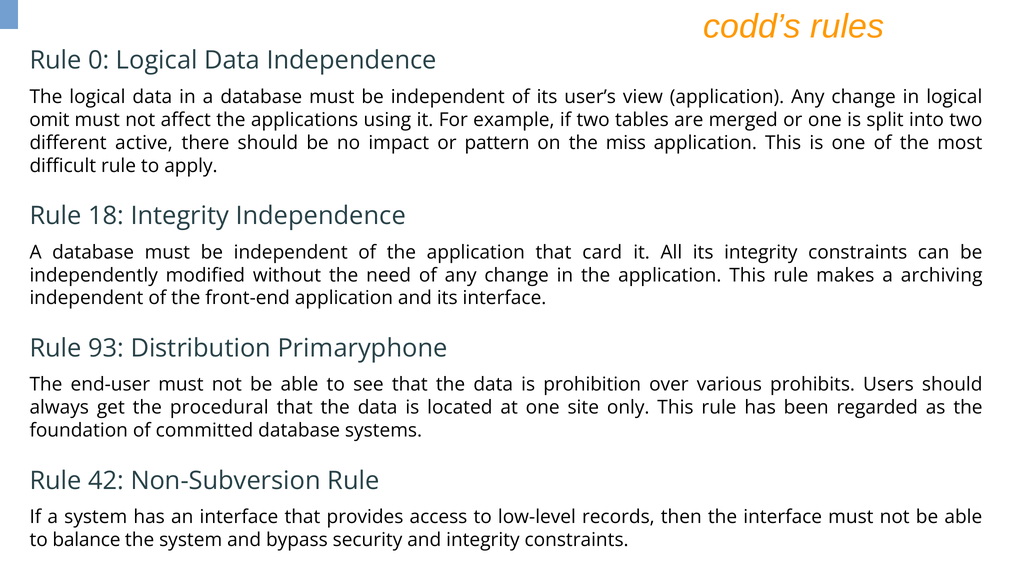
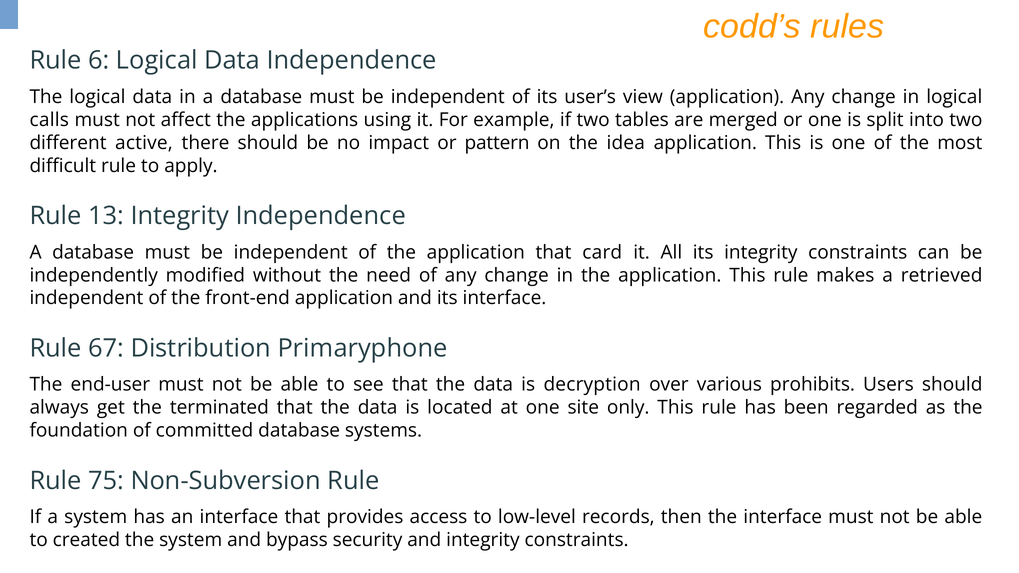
0: 0 -> 6 (99, 61)
omit: omit -> calls (49, 120)
miss: miss -> idea (626, 143)
18: 18 -> 13 (106, 216)
archiving: archiving -> retrieved (942, 275)
93: 93 -> 67 (106, 348)
prohibition: prohibition -> decryption (592, 385)
procedural: procedural -> terminated (219, 408)
42: 42 -> 75 (106, 481)
balance: balance -> created (86, 540)
